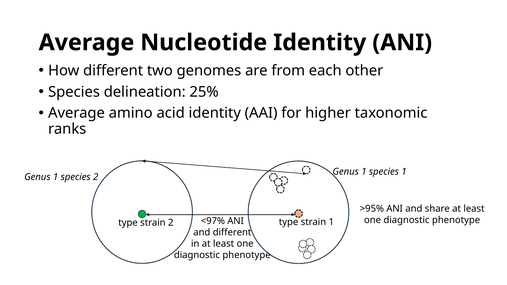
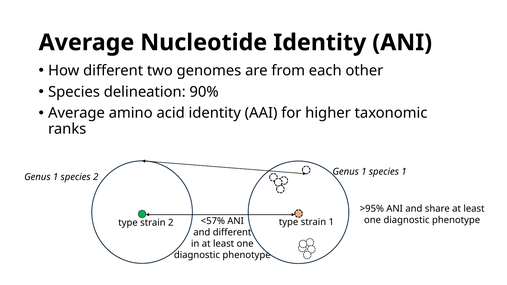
25%: 25% -> 90% (204, 92)
<97%: <97% -> <57% (213, 221)
